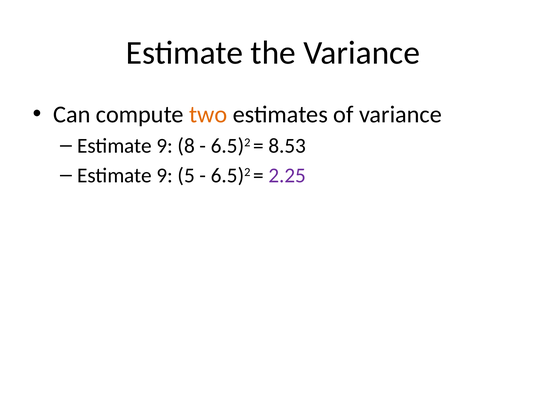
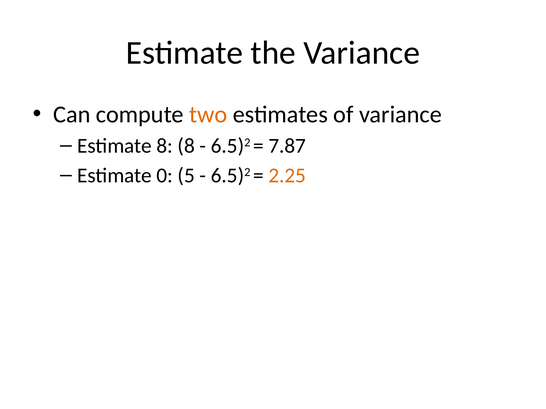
9: 9 -> 8 (165, 146)
8.53: 8.53 -> 7.87 (287, 146)
9: 9 -> 0 (165, 176)
2.25 colour: purple -> orange (287, 176)
